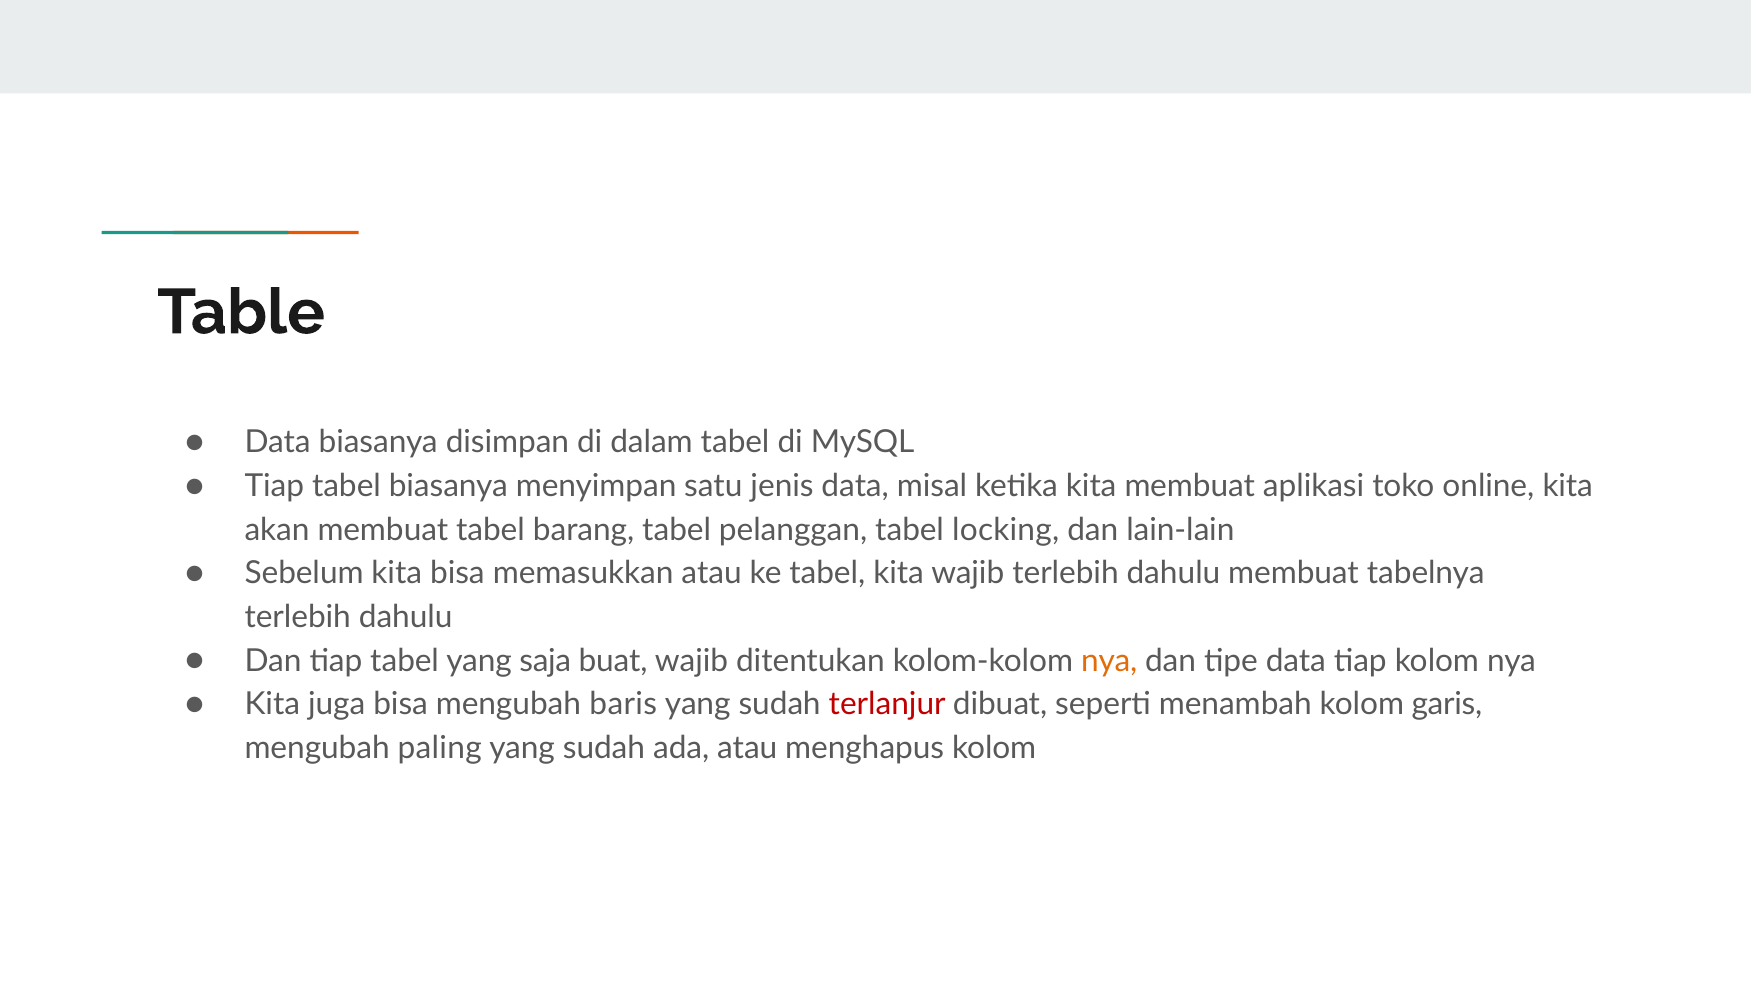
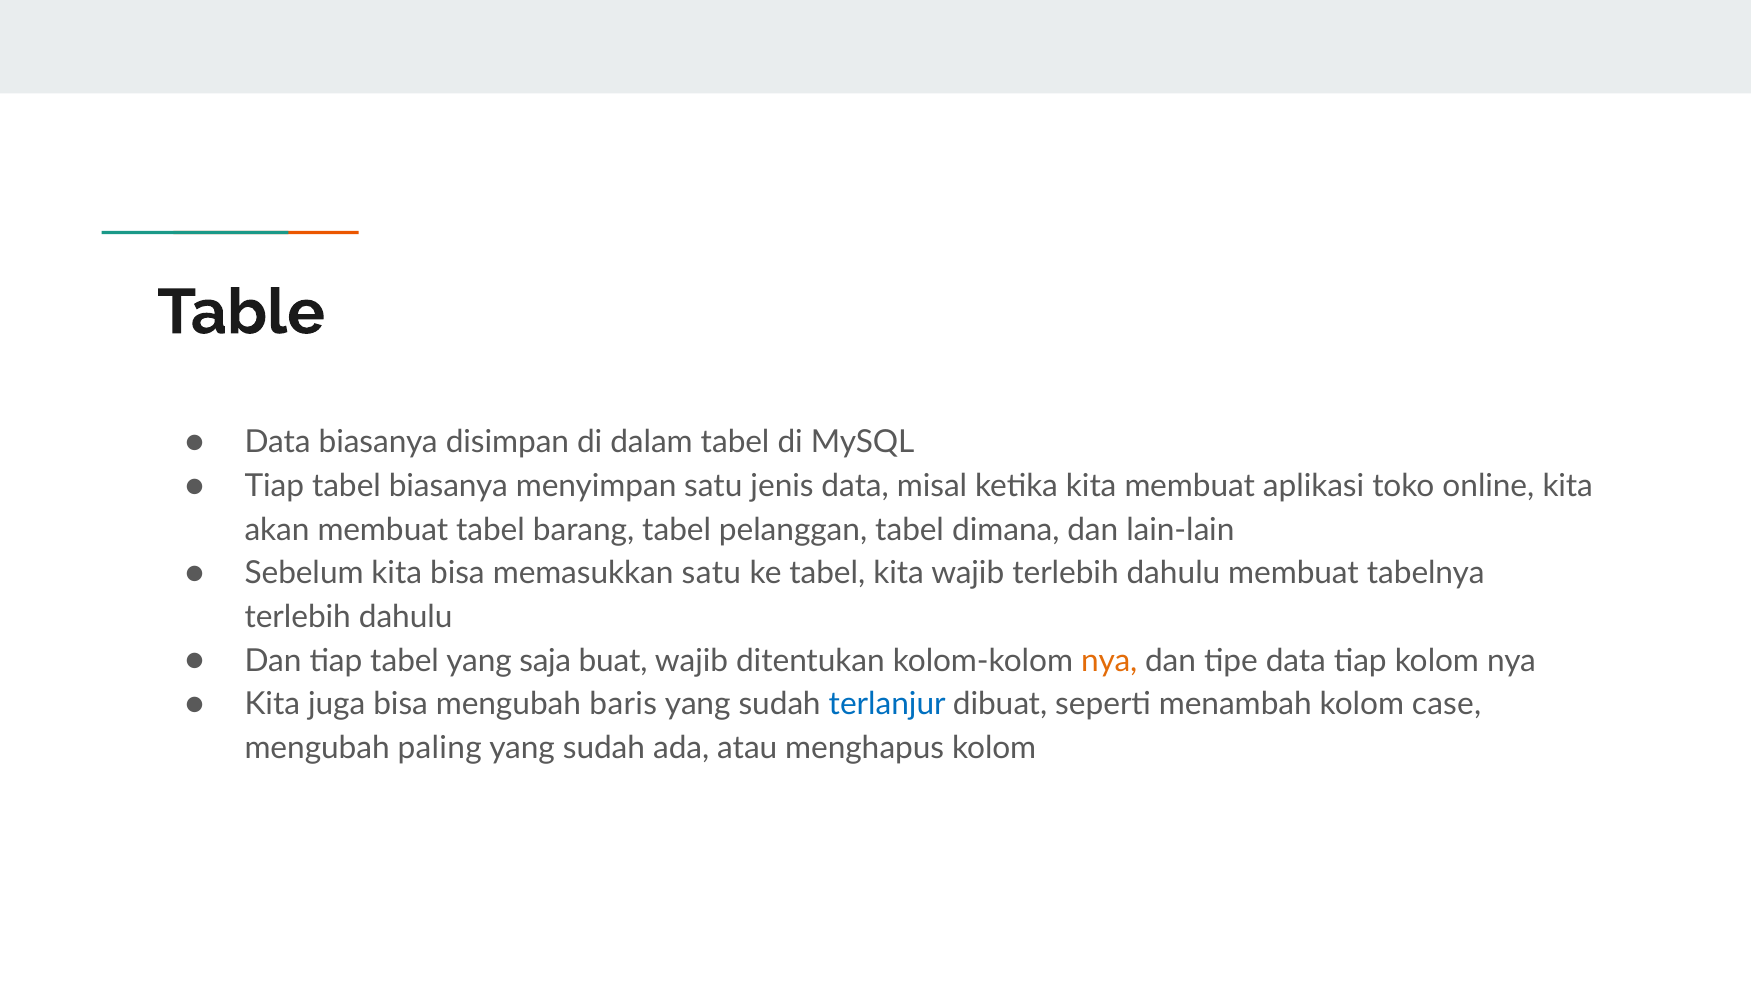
locking: locking -> dimana (1006, 530)
memasukkan atau: atau -> satu (711, 573)
terlanjur colour: red -> blue (887, 704)
garis: garis -> case (1447, 704)
